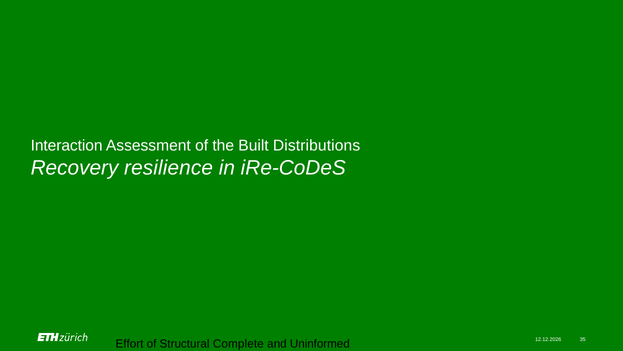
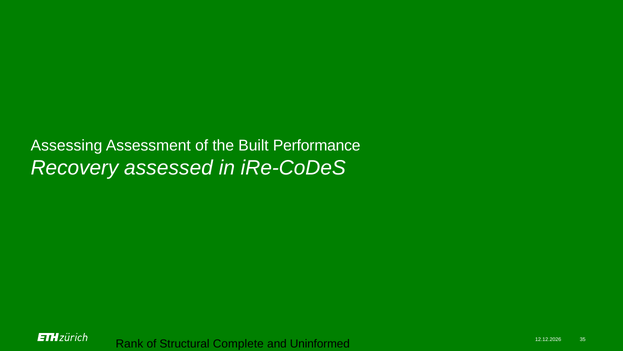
Interaction: Interaction -> Assessing (67, 145)
Distributions: Distributions -> Performance (317, 145)
resilience: resilience -> assessed (169, 167)
Effort: Effort -> Rank (129, 343)
